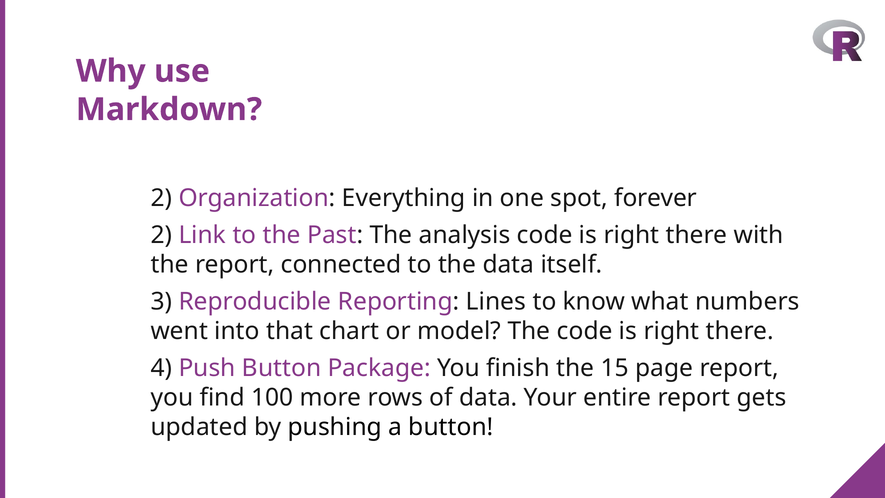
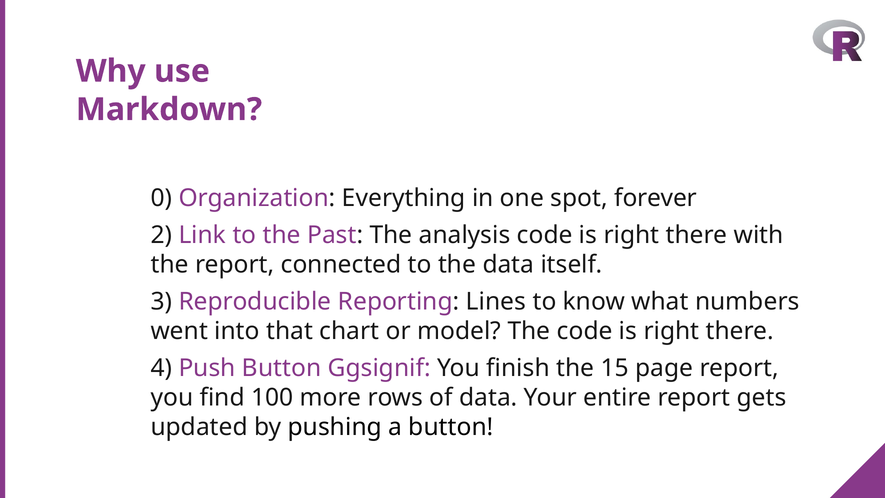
2: 2 -> 0 (161, 198)
Package: Package -> Ggsignif (379, 368)
